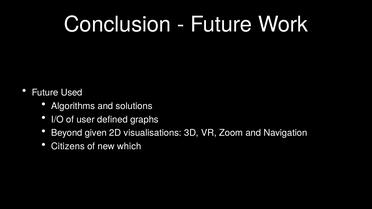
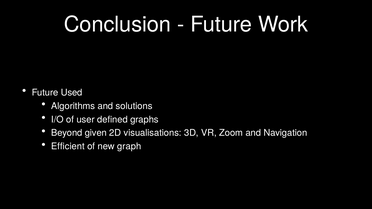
Citizens: Citizens -> Efficient (68, 147)
which: which -> graph (129, 147)
